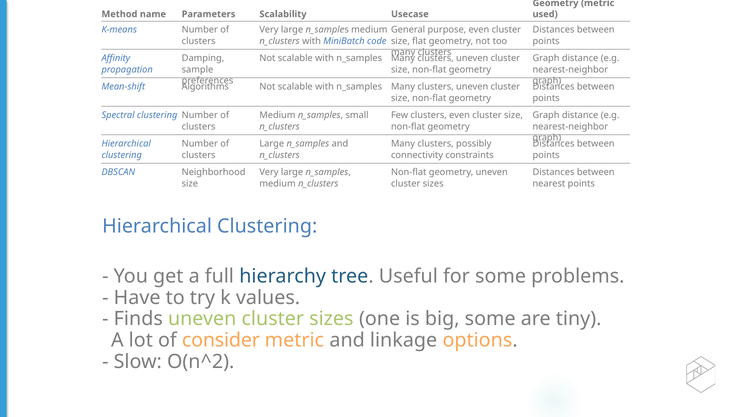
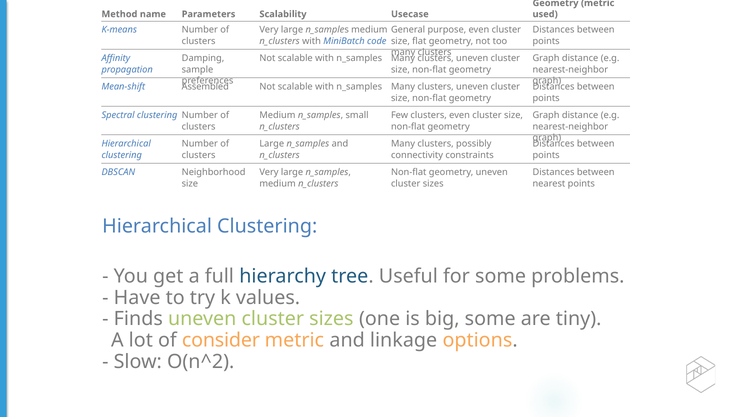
Algorithms: Algorithms -> Assembled (205, 87)
